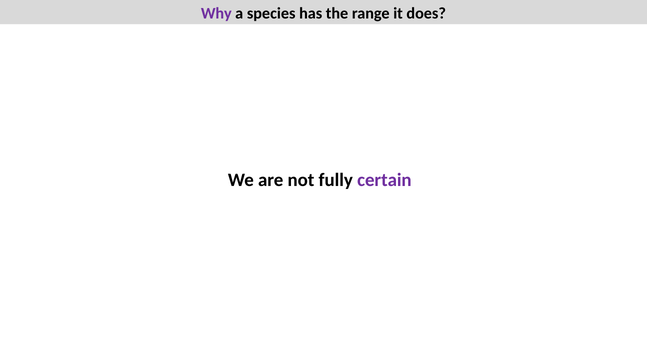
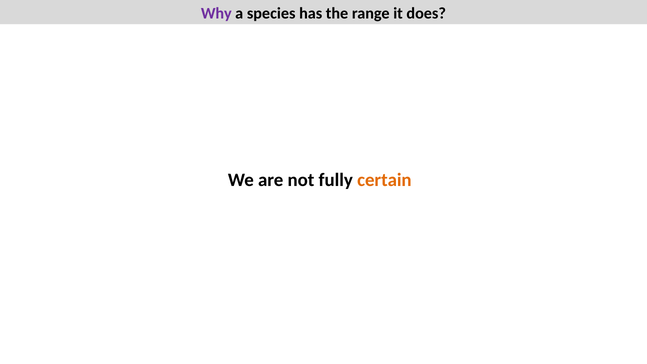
certain colour: purple -> orange (384, 180)
